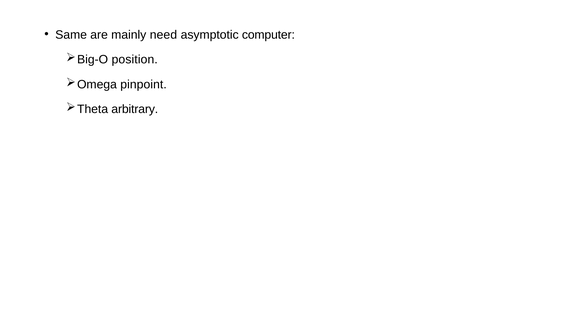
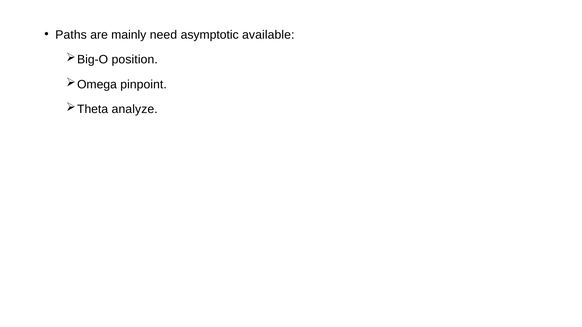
Same: Same -> Paths (71, 35)
computer: computer -> available (268, 35)
arbitrary: arbitrary -> analyze (135, 109)
